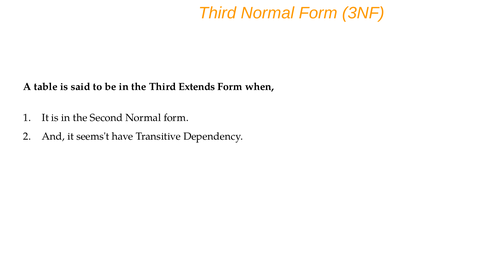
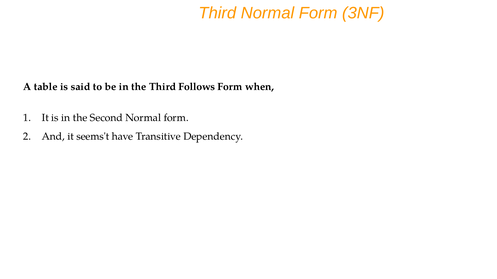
Extends: Extends -> Follows (197, 87)
